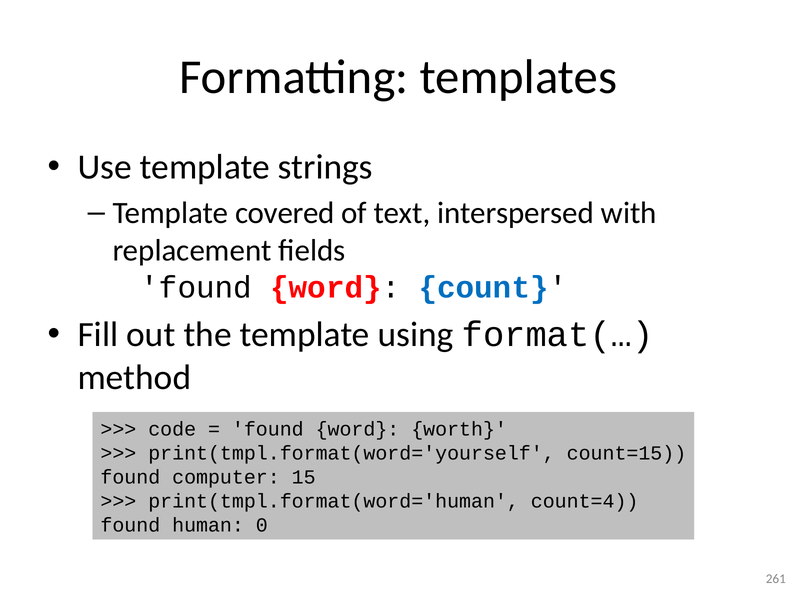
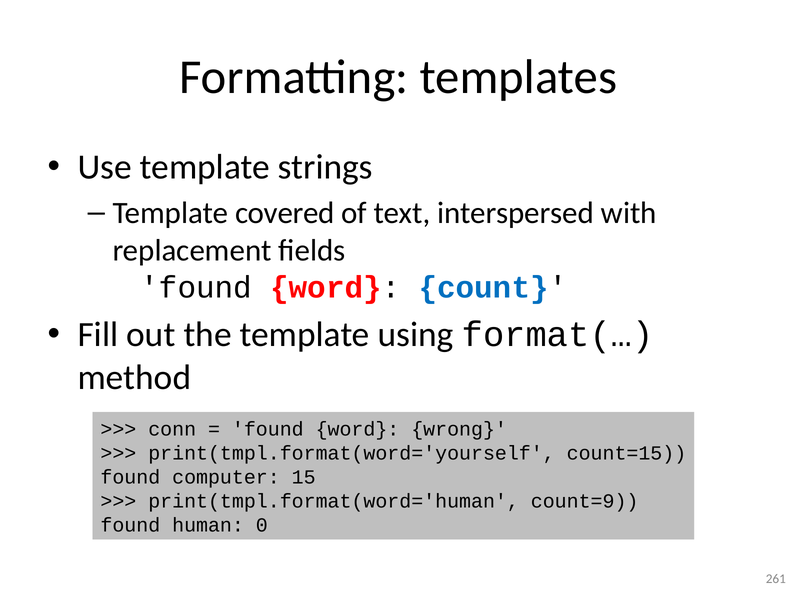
code: code -> conn (172, 429)
worth: worth -> wrong (459, 429)
count=4: count=4 -> count=9 (585, 501)
